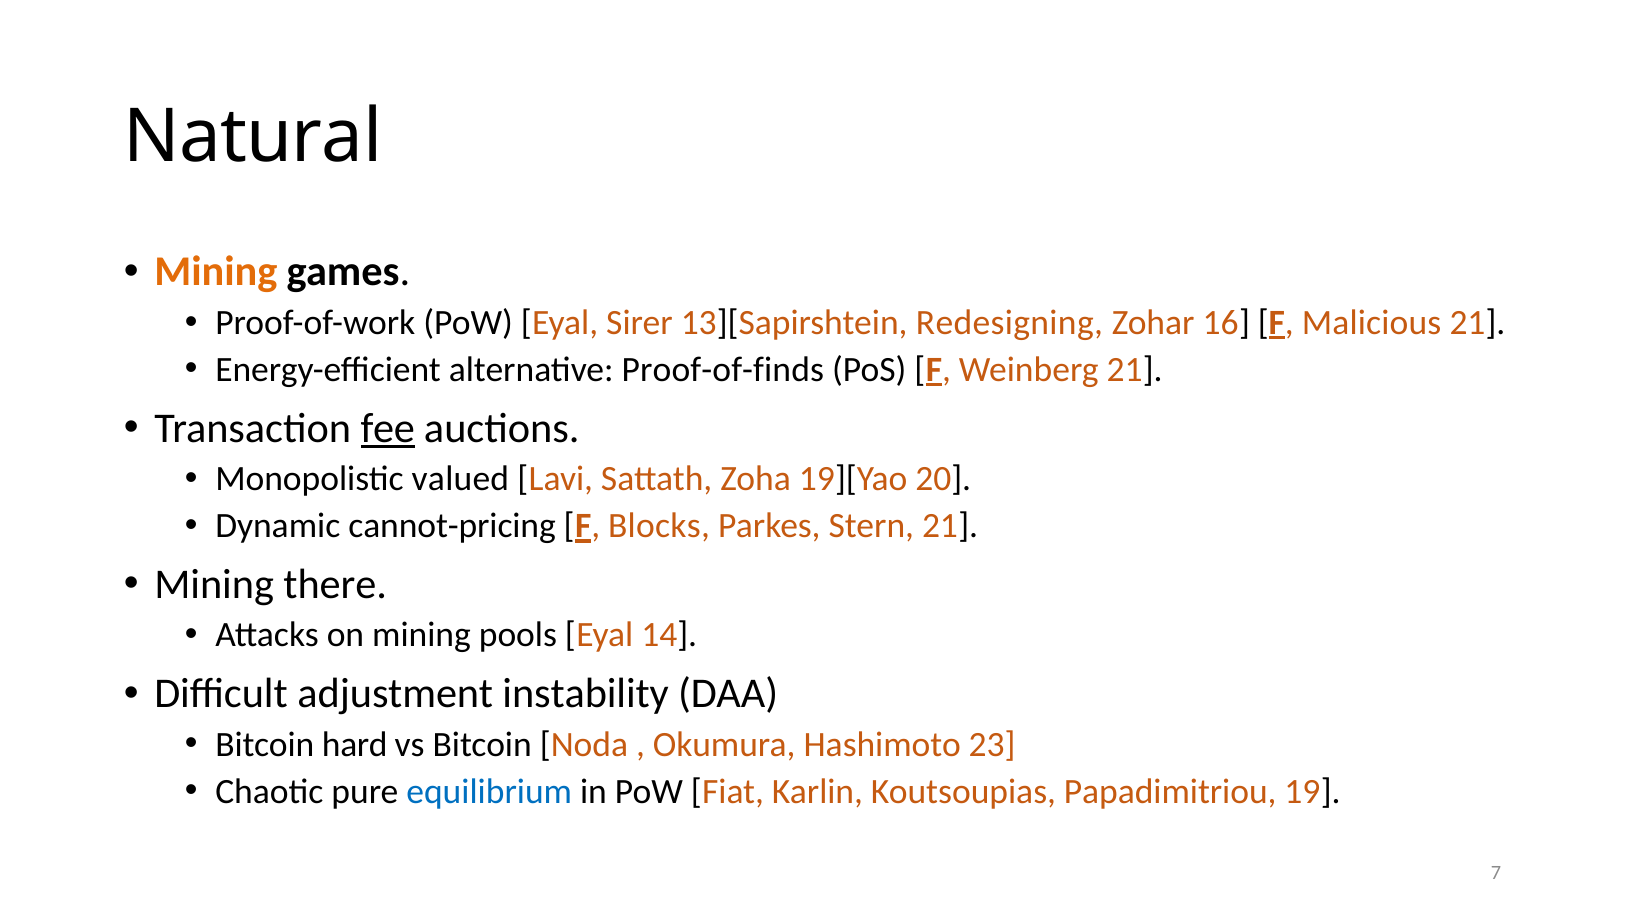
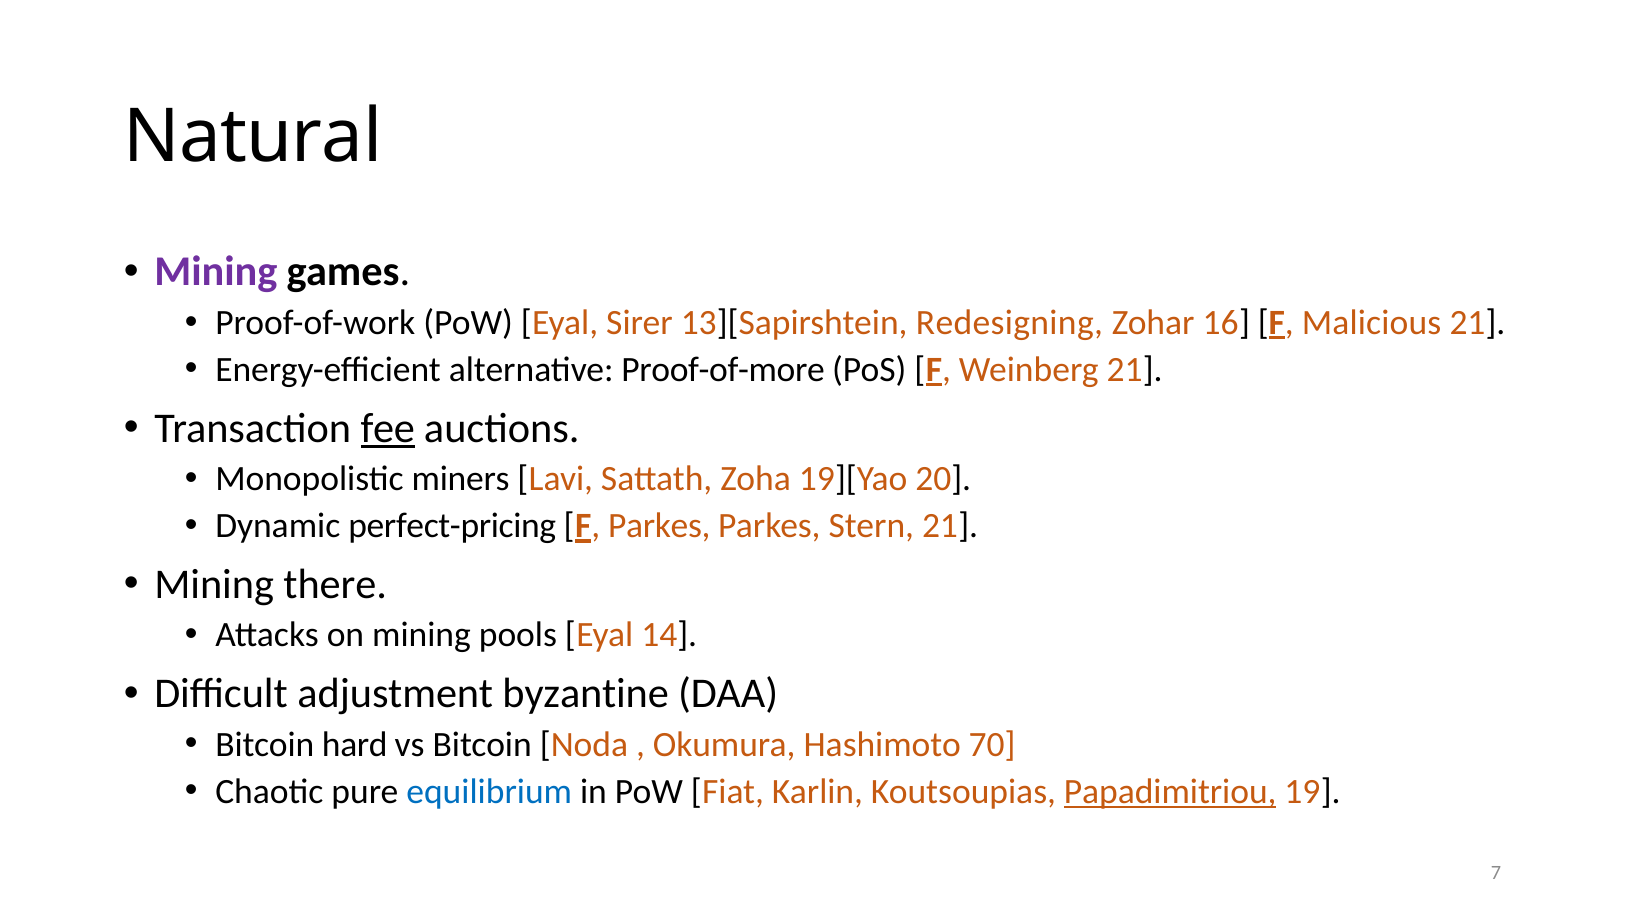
Mining colour: orange -> purple (216, 272)
Proof-of-finds: Proof-of-finds -> Proof-of-more (723, 369)
valued: valued -> miners (461, 479)
cannot-pricing: cannot-pricing -> perfect-pricing (452, 526)
F Blocks: Blocks -> Parkes (659, 526)
instability: instability -> byzantine (586, 694)
23: 23 -> 70 (992, 745)
Papadimitriou underline: none -> present (1170, 791)
